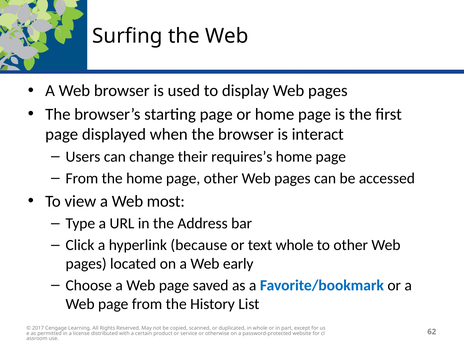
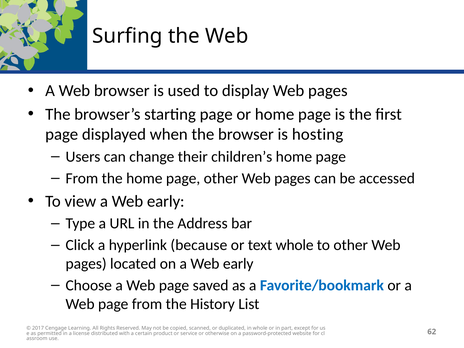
interact: interact -> hosting (318, 134)
requires’s: requires’s -> children’s (242, 157)
view a Web most: most -> early (166, 201)
